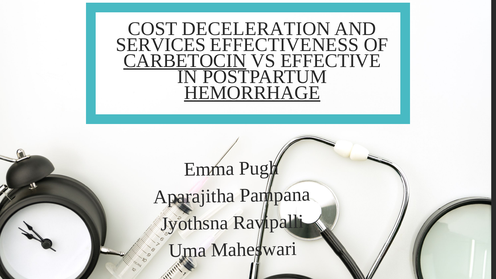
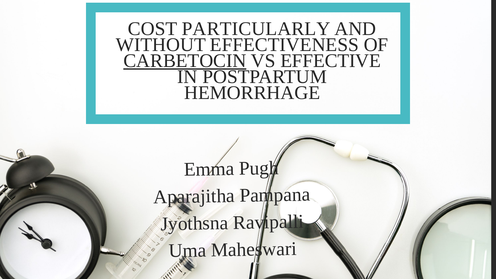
DECELERATION: DECELERATION -> PARTICULARLY (256, 29)
SERVICES: SERVICES -> WITHOUT (161, 45)
HEMORRHAGE underline: present -> none (252, 93)
